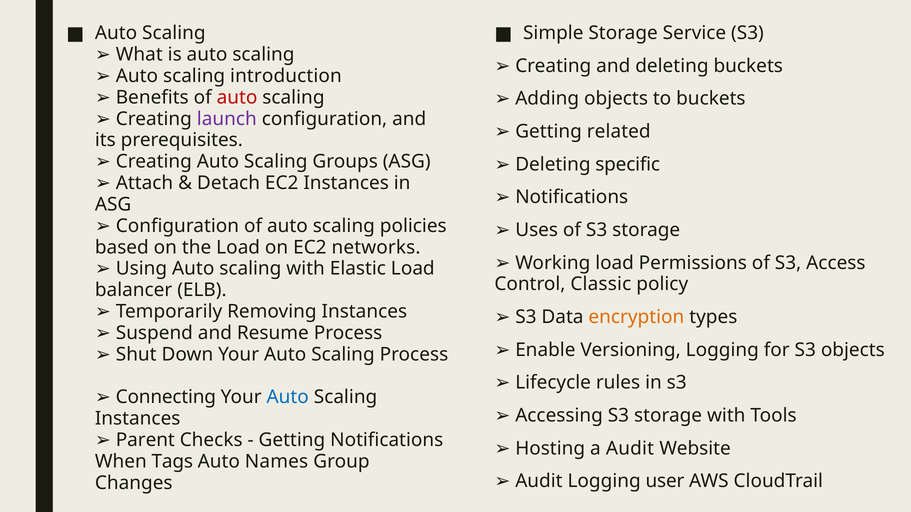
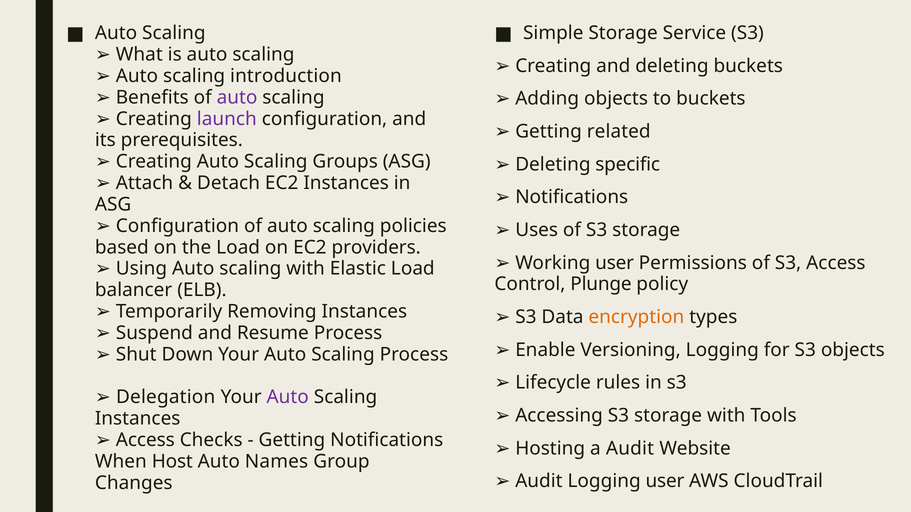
auto colour: red -> purple (237, 97)
networks: networks -> providers (376, 248)
Working load: load -> user (615, 263)
Classic: Classic -> Plunge (601, 284)
Connecting: Connecting -> Delegation (166, 398)
Auto colour: blue -> purple (288, 398)
Parent: Parent -> Access (145, 440)
Tags: Tags -> Host (172, 462)
